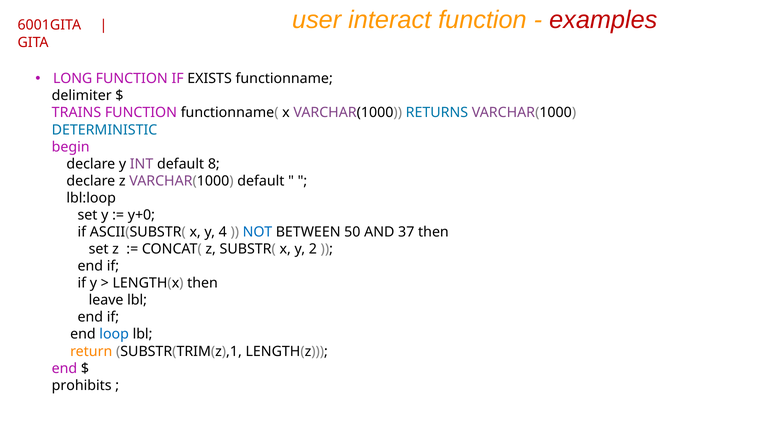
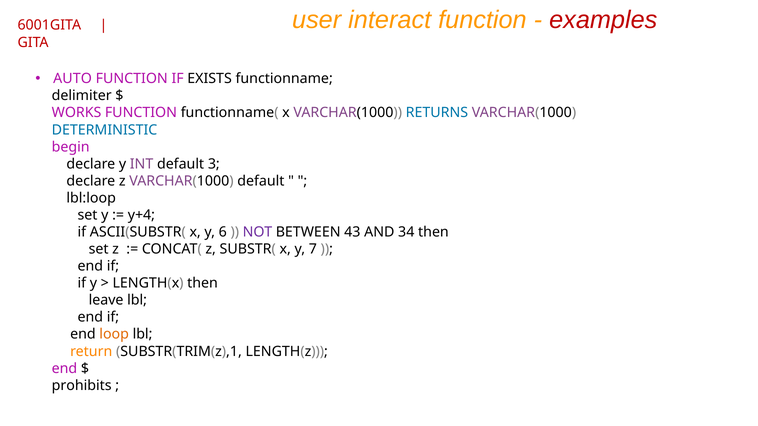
LONG: LONG -> AUTO (73, 79)
TRAINS: TRAINS -> WORKS (77, 113)
8: 8 -> 3 (214, 164)
y+0: y+0 -> y+4 (141, 215)
4: 4 -> 6 (223, 232)
NOT colour: blue -> purple (257, 232)
50: 50 -> 43 (352, 232)
37: 37 -> 34 (406, 232)
2: 2 -> 7 (313, 249)
loop colour: blue -> orange (114, 335)
